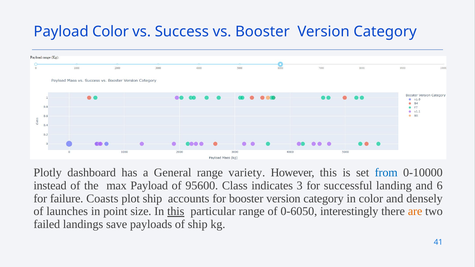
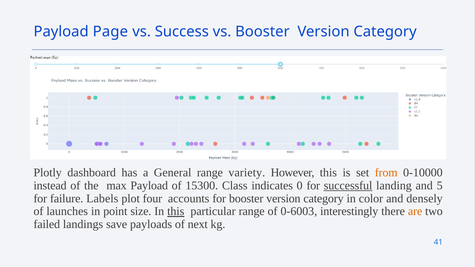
Payload Color: Color -> Page (110, 32)
from colour: blue -> orange (386, 173)
95600: 95600 -> 15300 (202, 186)
3: 3 -> 0 (300, 186)
successful underline: none -> present (348, 186)
6: 6 -> 5 (440, 186)
Coasts: Coasts -> Labels (102, 199)
plot ship: ship -> four (152, 199)
0-6050: 0-6050 -> 0-6003 (299, 212)
of ship: ship -> next (198, 225)
